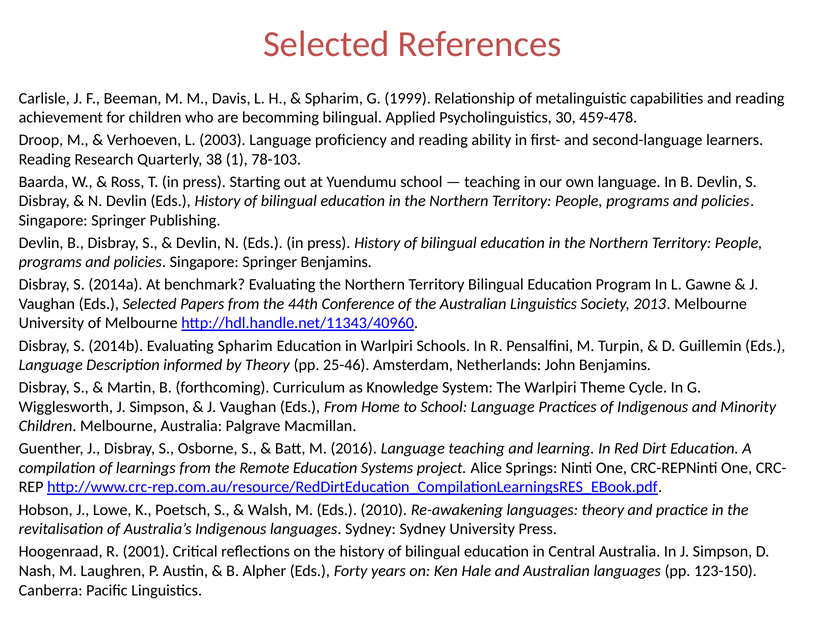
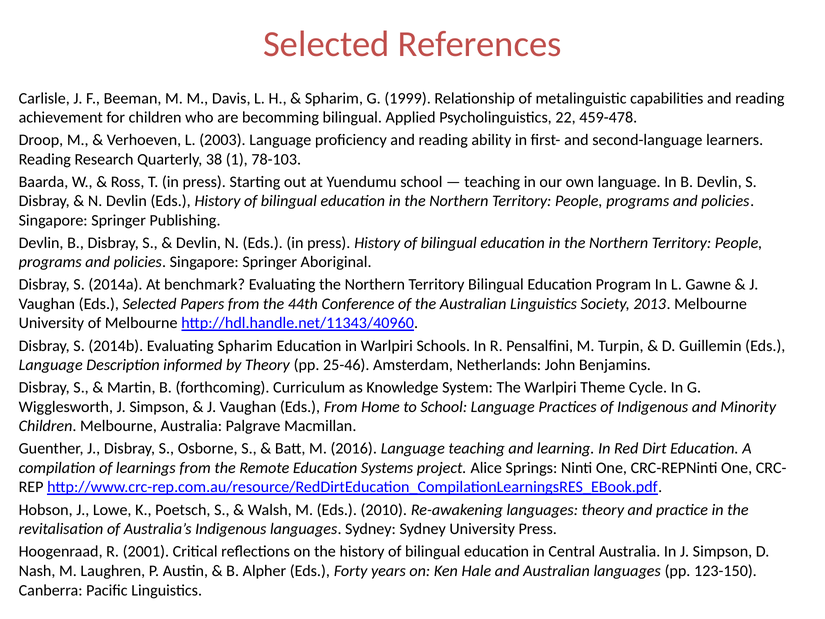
30: 30 -> 22 (566, 118)
Springer Benjamins: Benjamins -> Aboriginal (336, 262)
